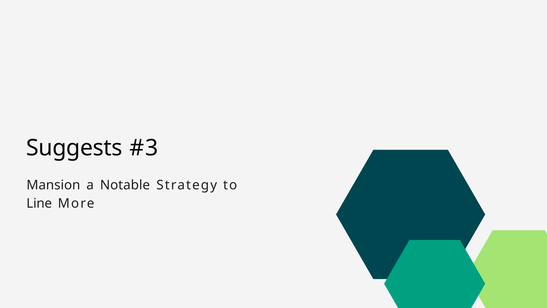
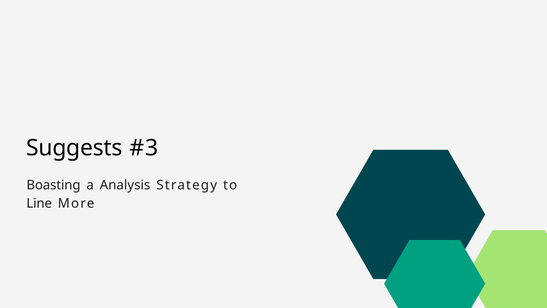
Mansion: Mansion -> Boasting (53, 185)
Notable: Notable -> Analysis (125, 185)
